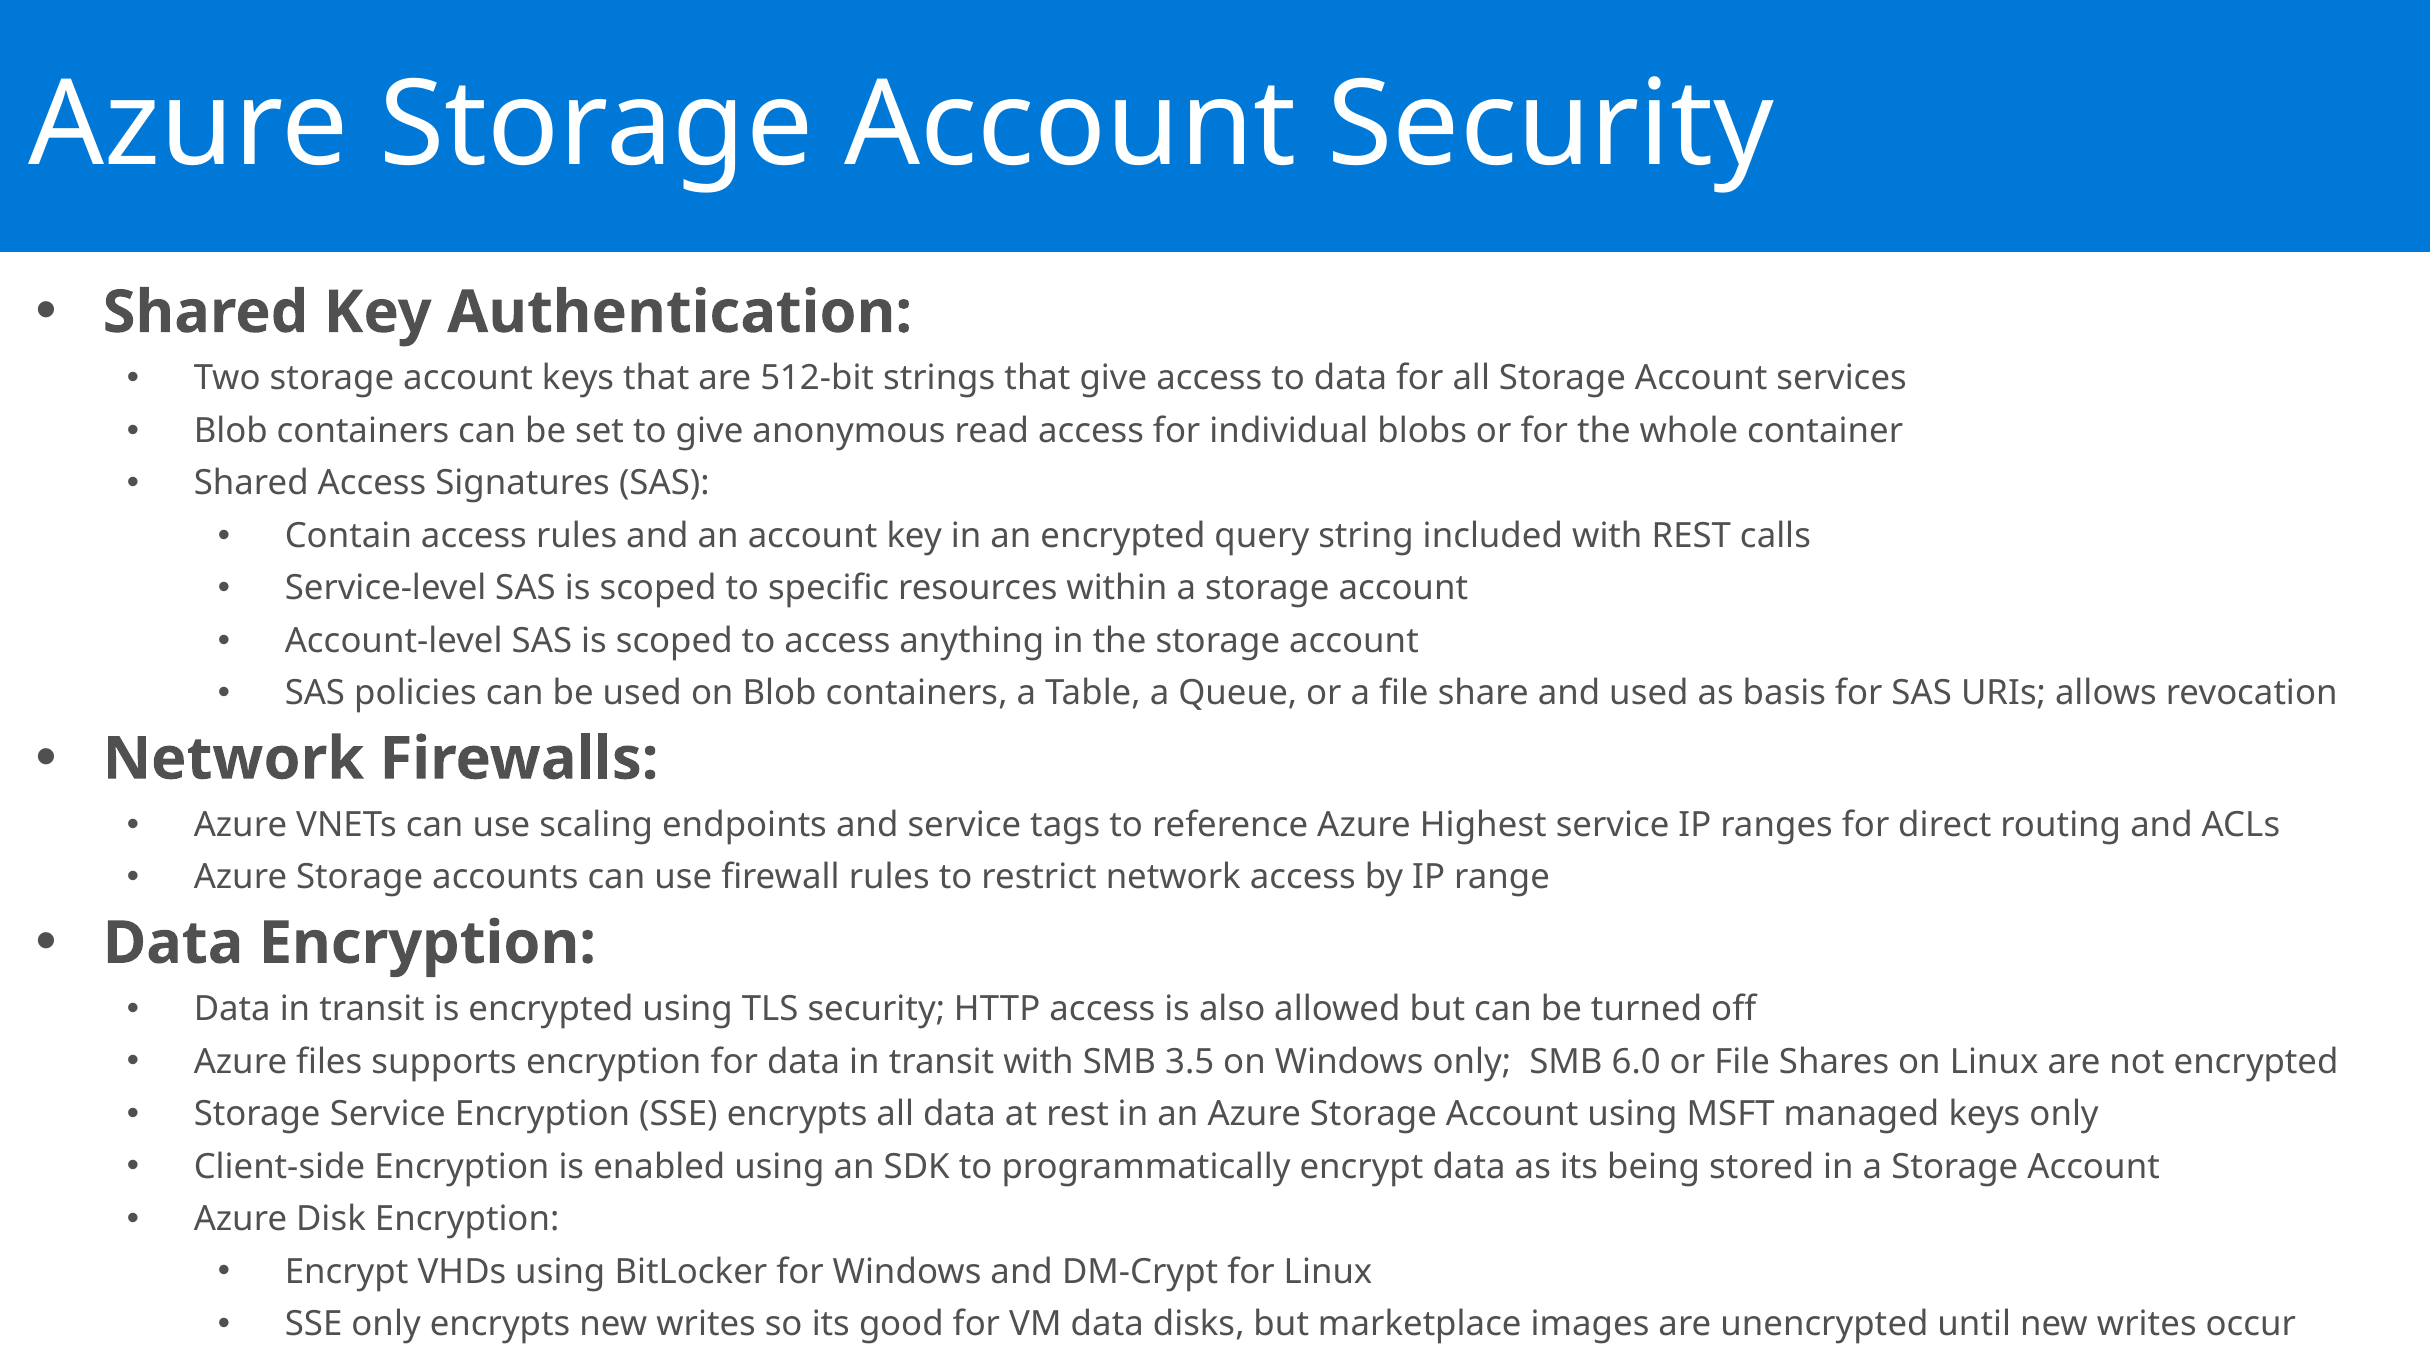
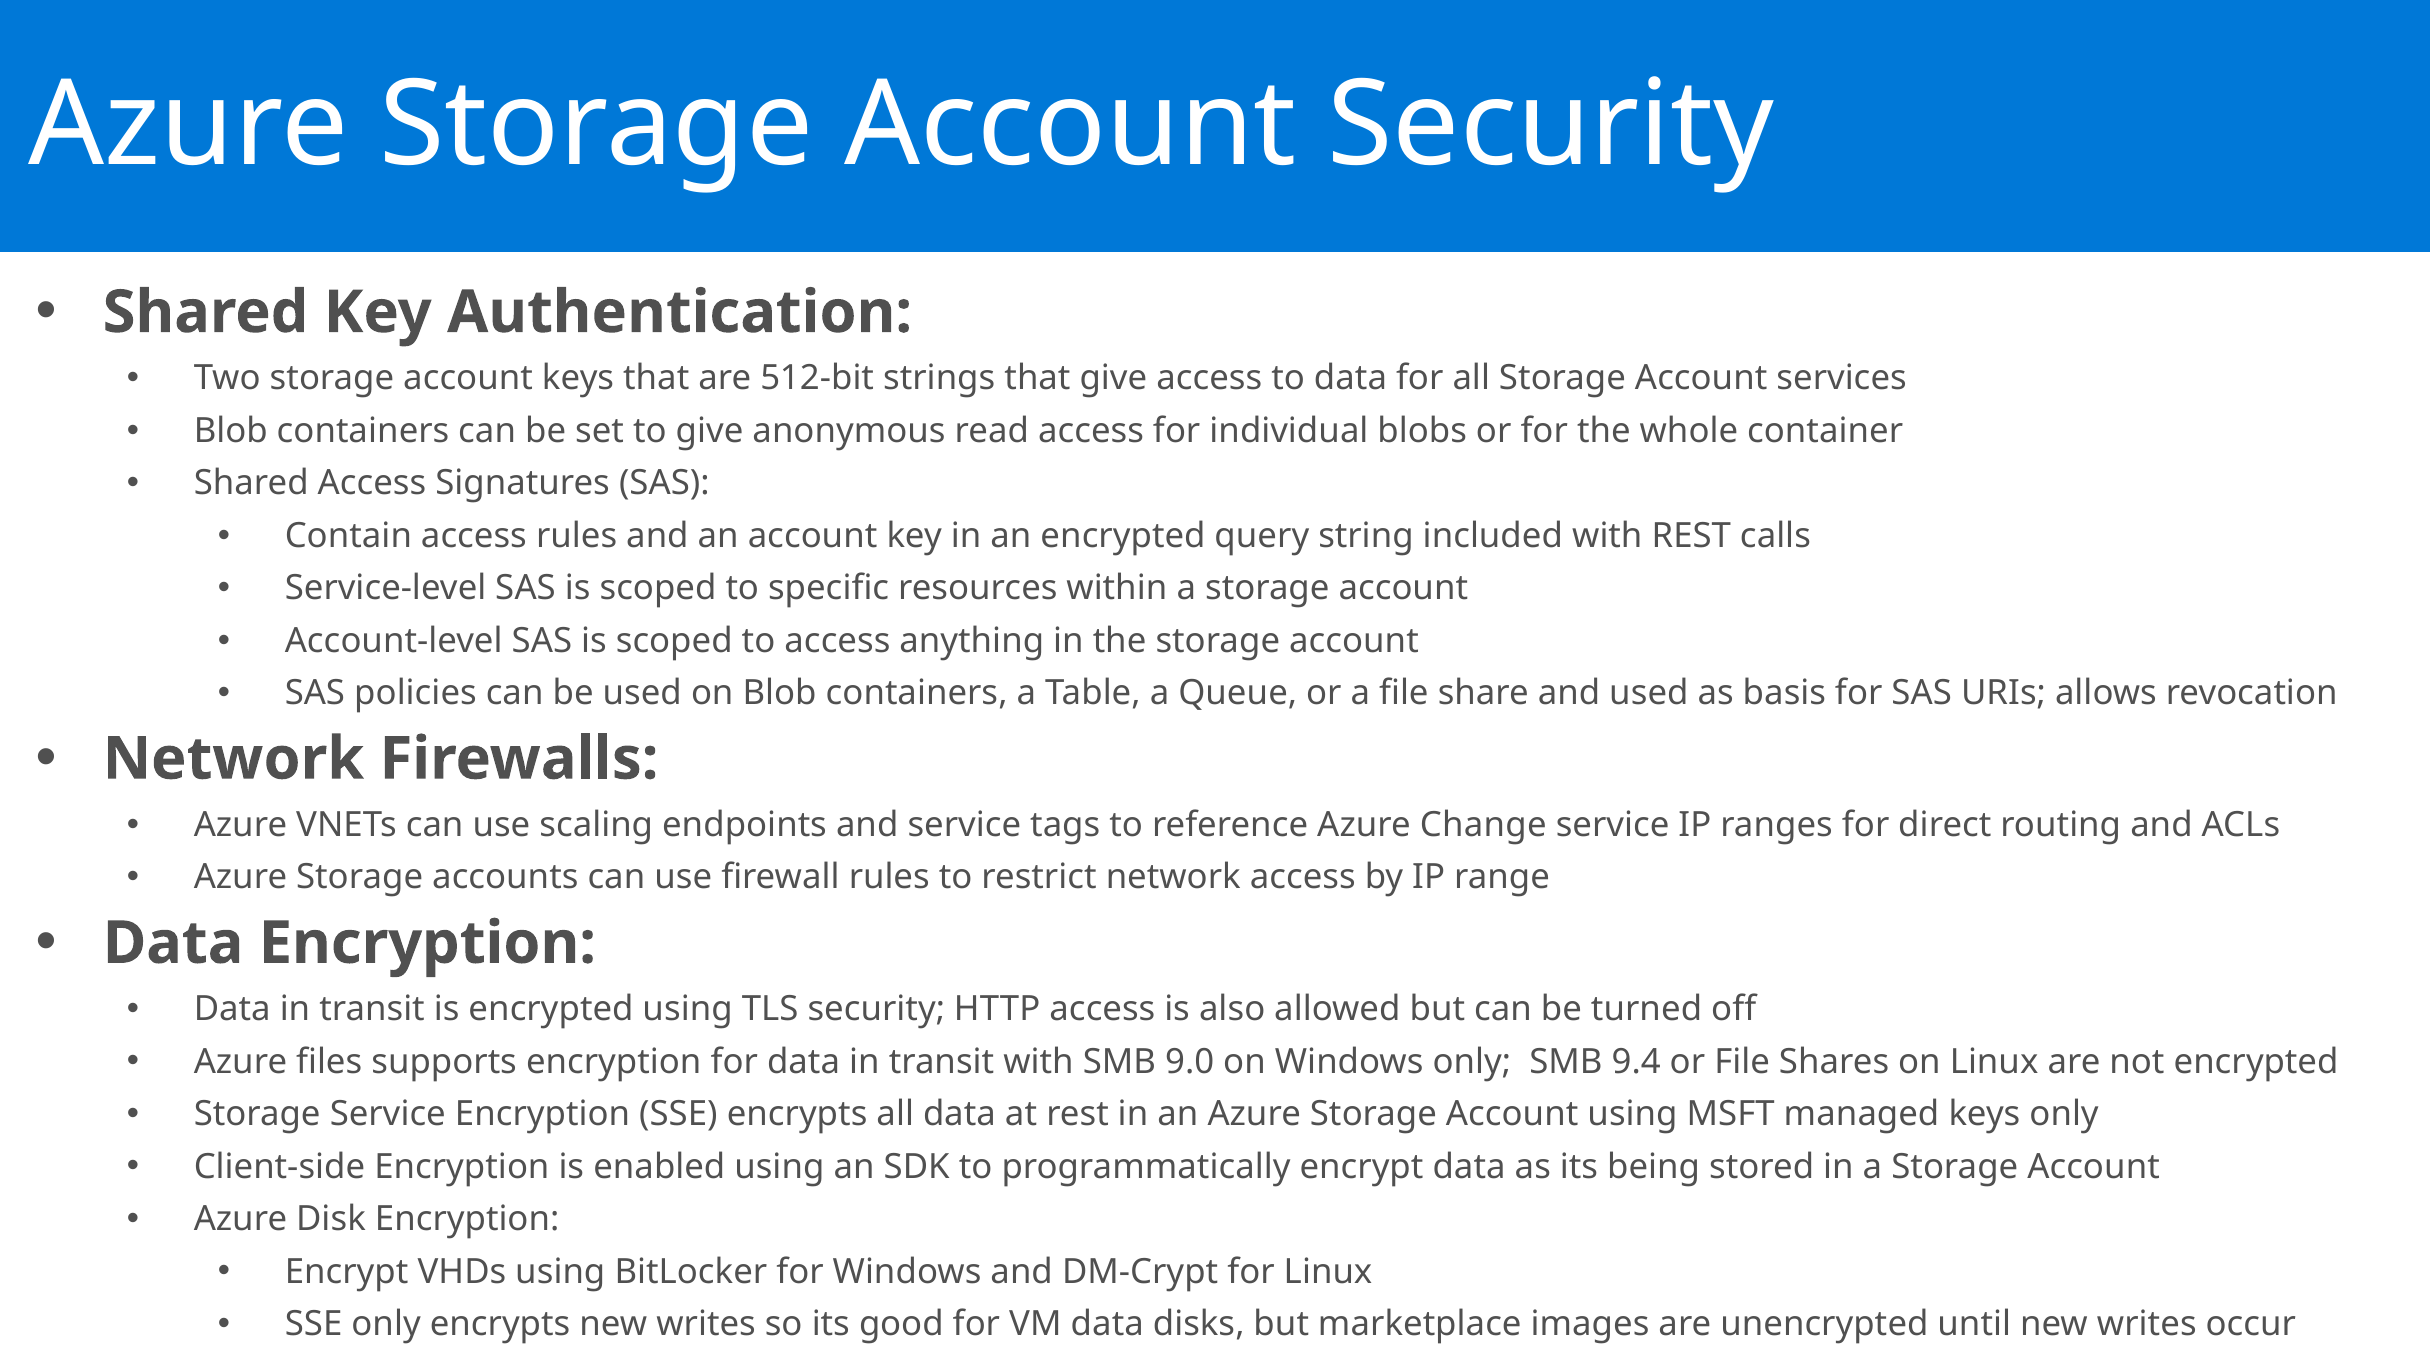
Highest: Highest -> Change (1483, 825)
3.5: 3.5 -> 9.0 (1190, 1061)
6.0: 6.0 -> 9.4 (1636, 1061)
